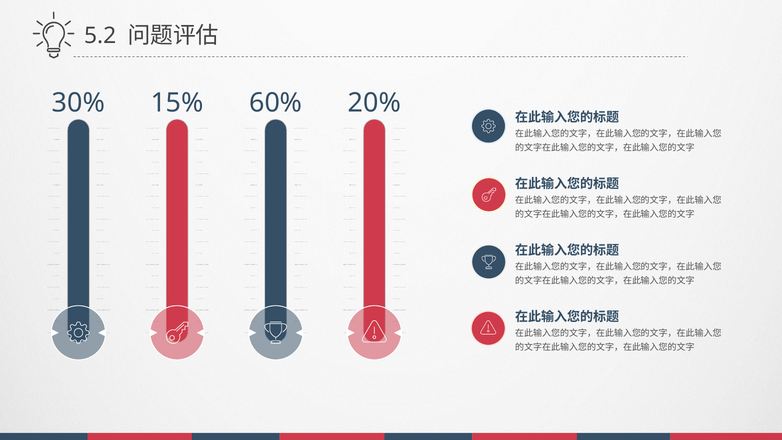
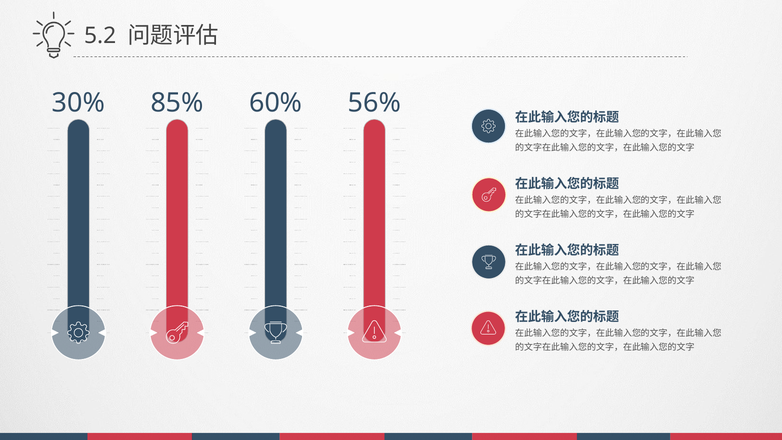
15%: 15% -> 85% (177, 103)
20%: 20% -> 56% (374, 103)
